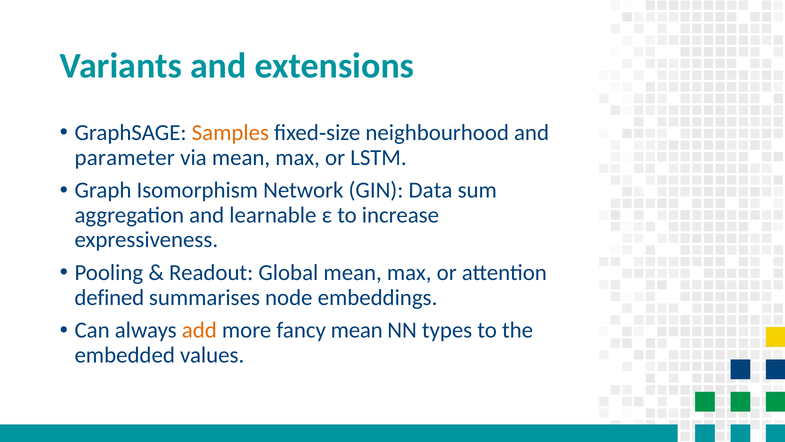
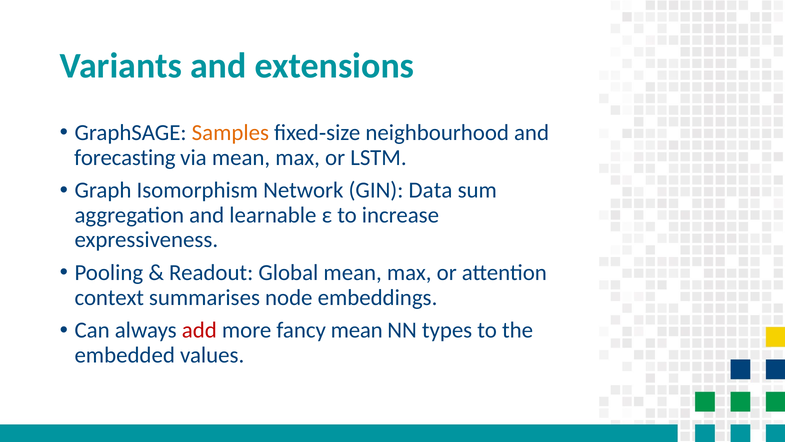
parameter: parameter -> forecasting (125, 157)
defined: defined -> context (109, 297)
add colour: orange -> red (199, 330)
